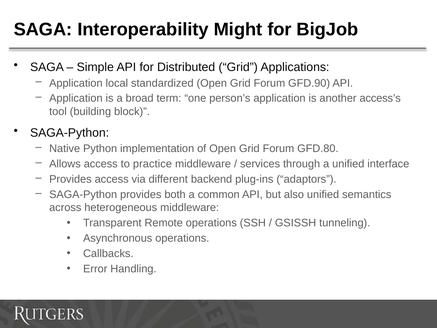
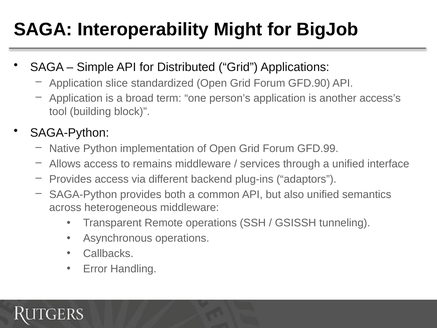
local: local -> slice (117, 83)
GFD.80: GFD.80 -> GFD.99 (318, 149)
practice: practice -> remains (152, 164)
